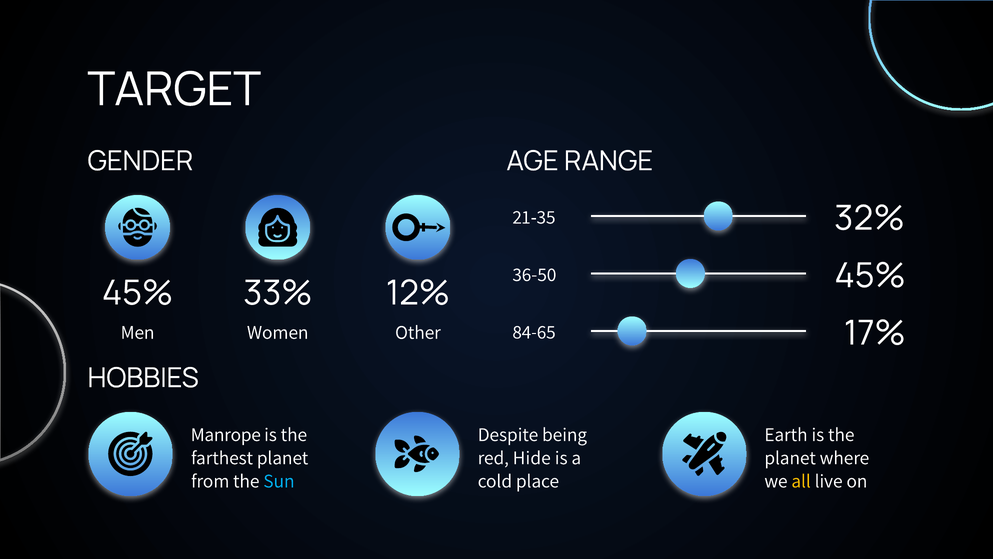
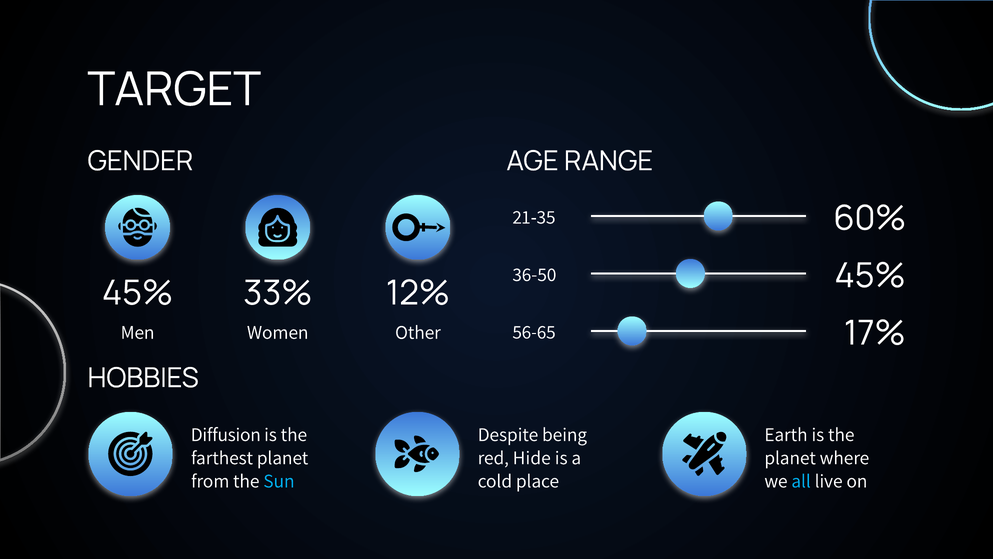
32%: 32% -> 60% (870, 218)
84-65: 84-65 -> 56-65 (534, 332)
Manrope: Manrope -> Diffusion (226, 434)
all colour: yellow -> light blue (801, 481)
